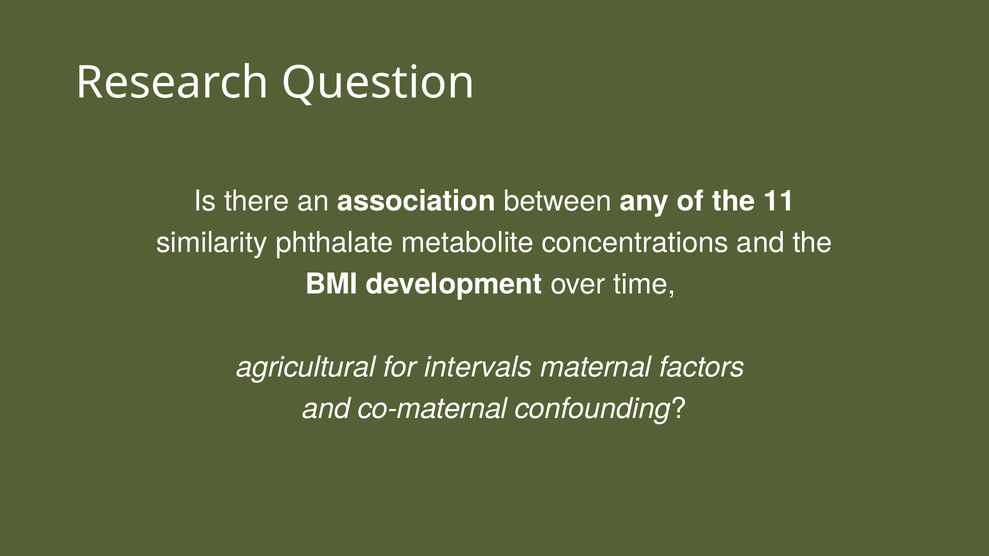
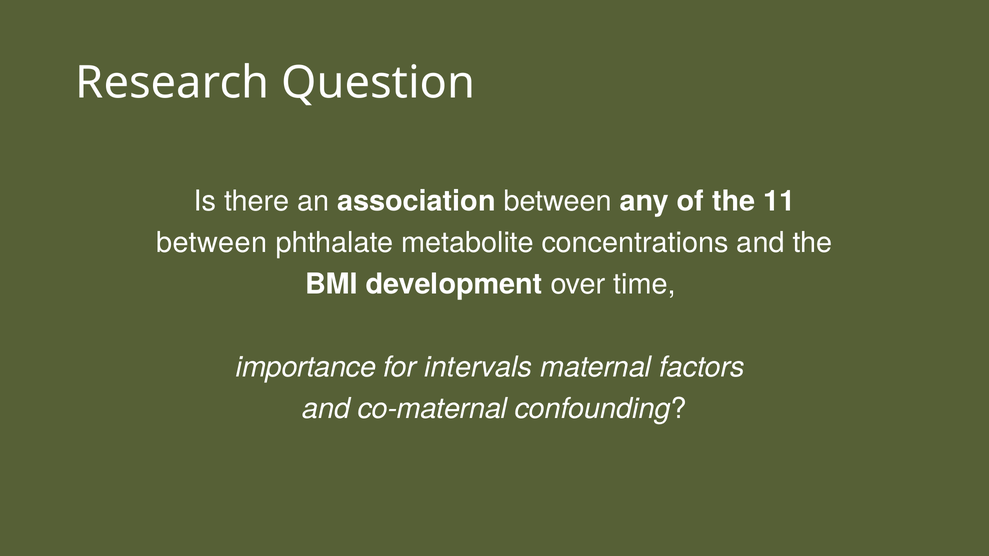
similarity: similarity -> between (212, 243)
agricultural: agricultural -> importance (306, 367)
